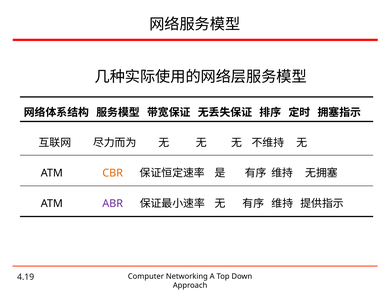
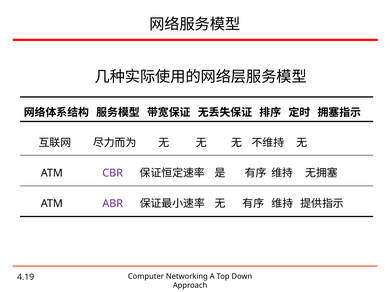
CBR colour: orange -> purple (113, 173)
